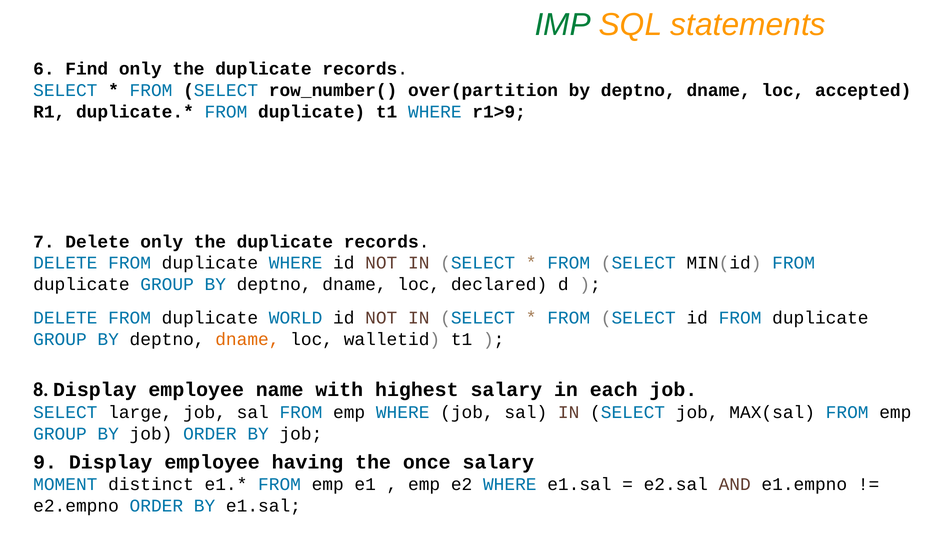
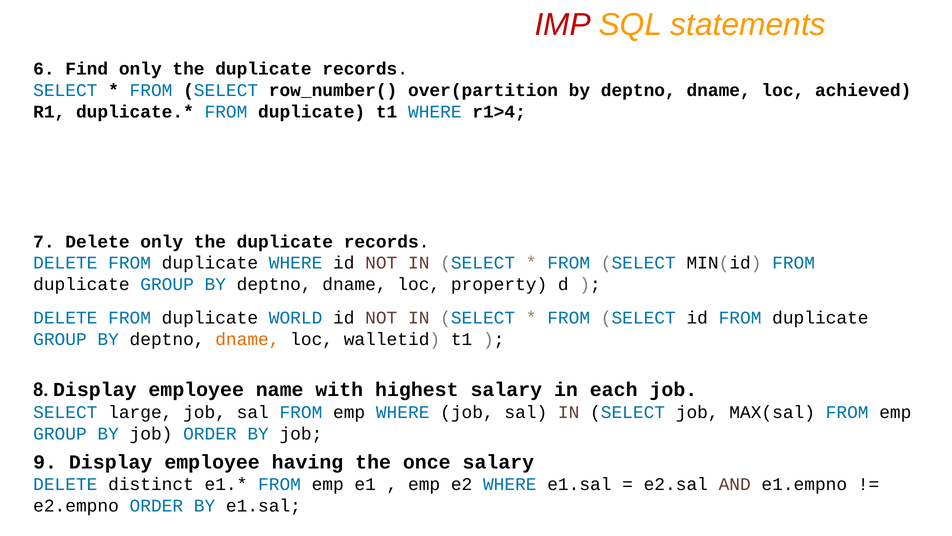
IMP colour: green -> red (563, 25)
accepted: accepted -> achieved (863, 90)
r1>9: r1>9 -> r1>4 (499, 112)
declared: declared -> property (499, 284)
MOMENT: MOMENT -> DELETE (65, 484)
